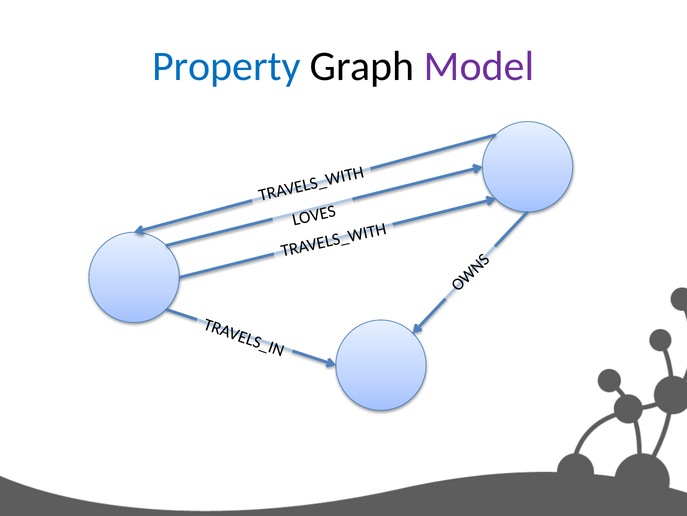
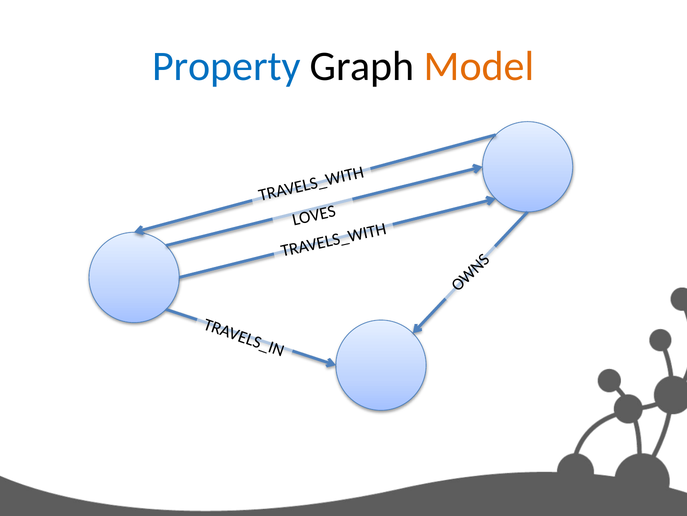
Model colour: purple -> orange (479, 67)
